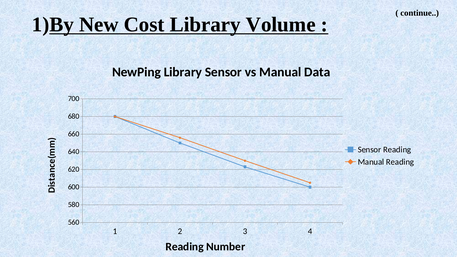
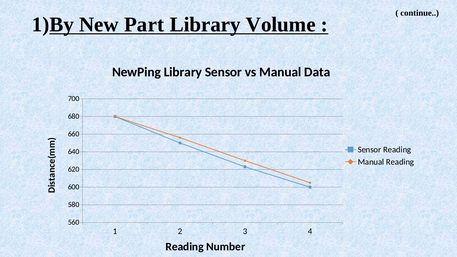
Cost: Cost -> Part (144, 25)
